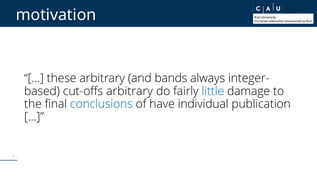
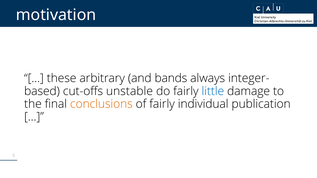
cut-offs arbitrary: arbitrary -> unstable (129, 91)
conclusions colour: blue -> orange (101, 104)
of have: have -> fairly (162, 104)
